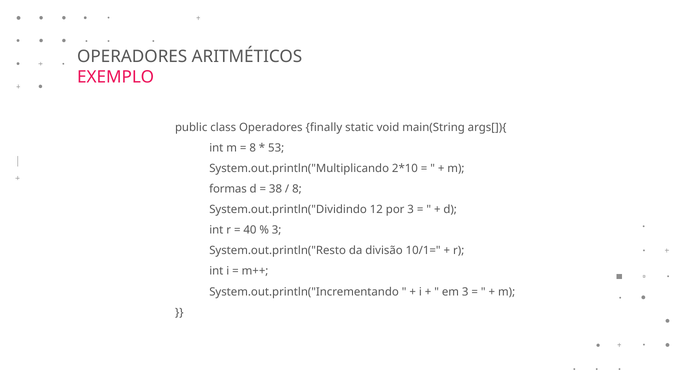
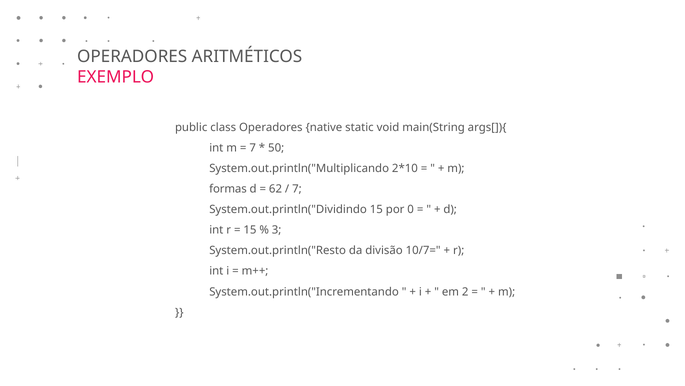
finally: finally -> native (324, 127)
8: 8 -> 7 (253, 148)
53: 53 -> 50 (276, 148)
38: 38 -> 62 (276, 189)
8: 8 -> 7 (297, 189)
System.out.println("Dividindo 12: 12 -> 15 (376, 209)
por 3: 3 -> 0 (411, 209)
40: 40 -> 15 (250, 230)
10/1=: 10/1= -> 10/7= (423, 250)
em 3: 3 -> 2 (465, 292)
